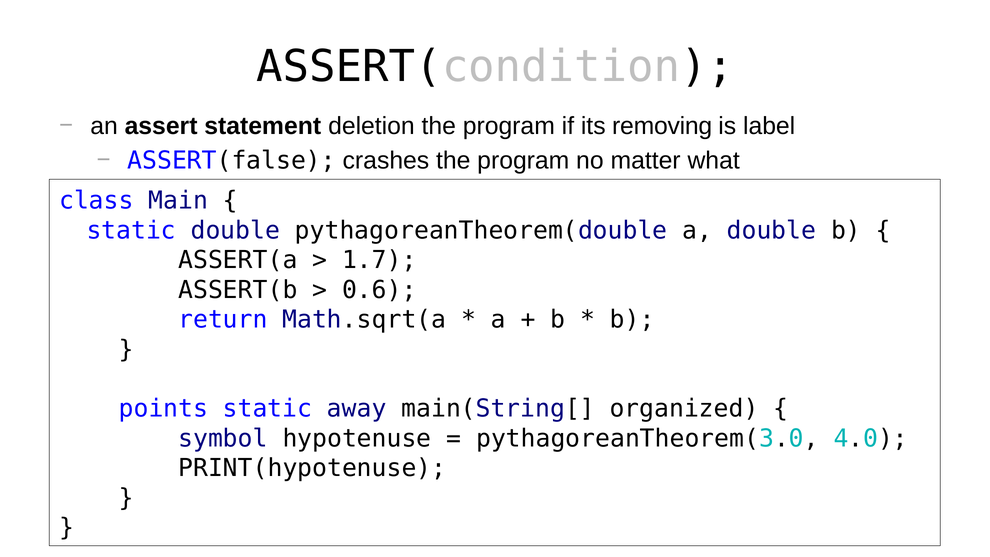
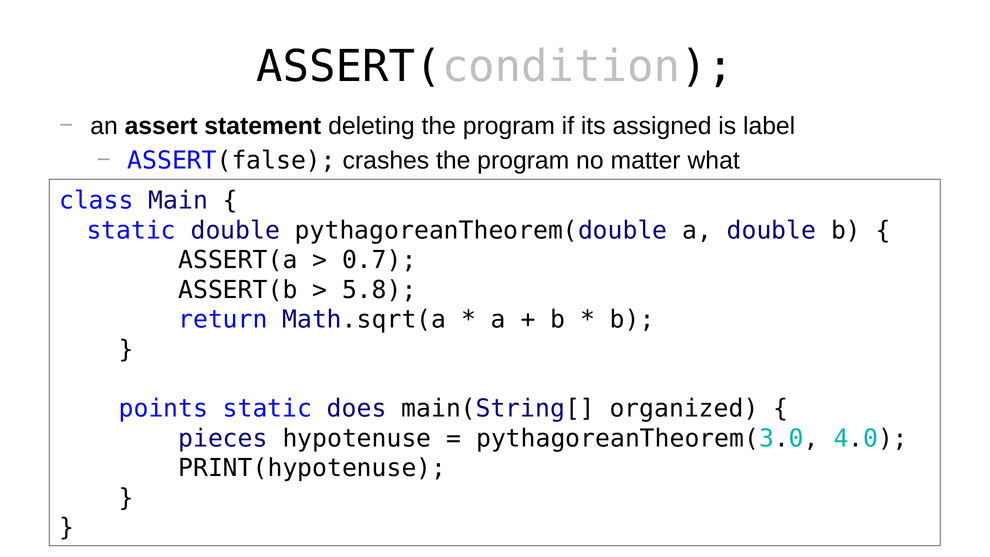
deletion: deletion -> deleting (371, 126)
removing: removing -> assigned (662, 126)
1.7: 1.7 -> 0.7 (379, 260)
0.6: 0.6 -> 5.8 (379, 290)
away: away -> does (357, 409)
symbol: symbol -> pieces (223, 438)
